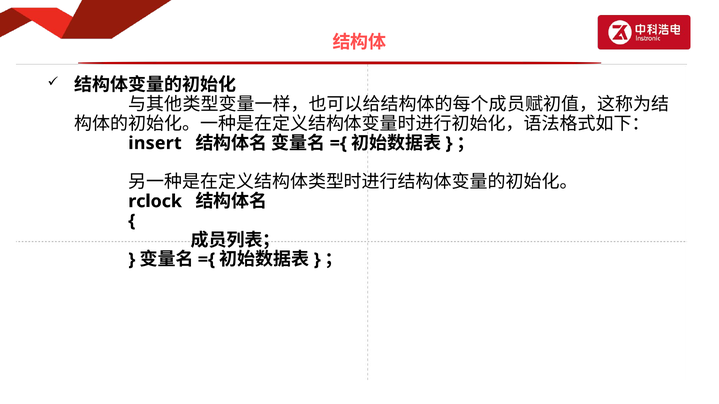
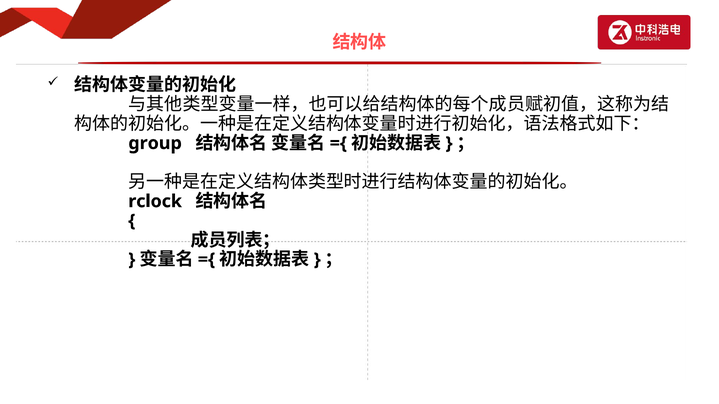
insert: insert -> group (155, 143)
